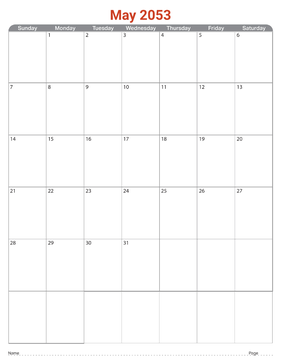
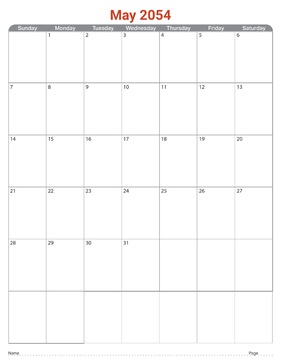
2053: 2053 -> 2054 (155, 15)
